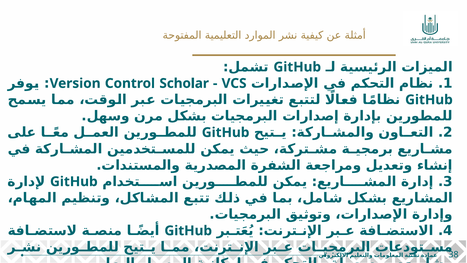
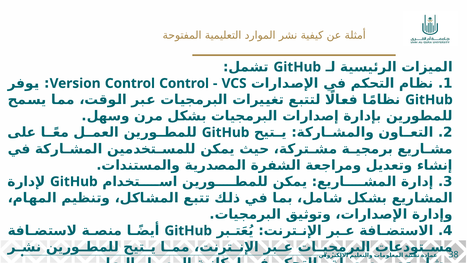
Control Scholar: Scholar -> Control (184, 83)
